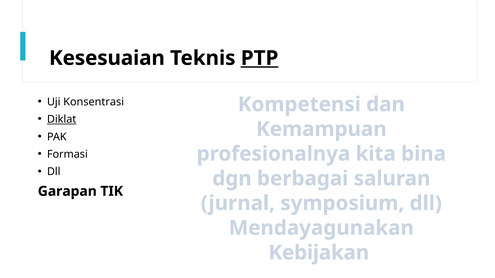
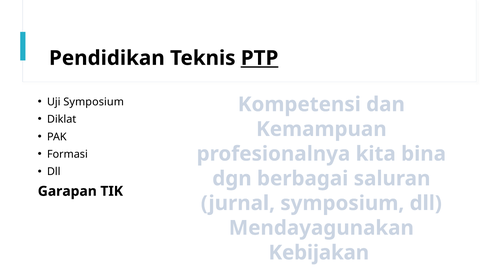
Kesesuaian: Kesesuaian -> Pendidikan (107, 58)
Uji Konsentrasi: Konsentrasi -> Symposium (94, 102)
Diklat underline: present -> none (62, 120)
